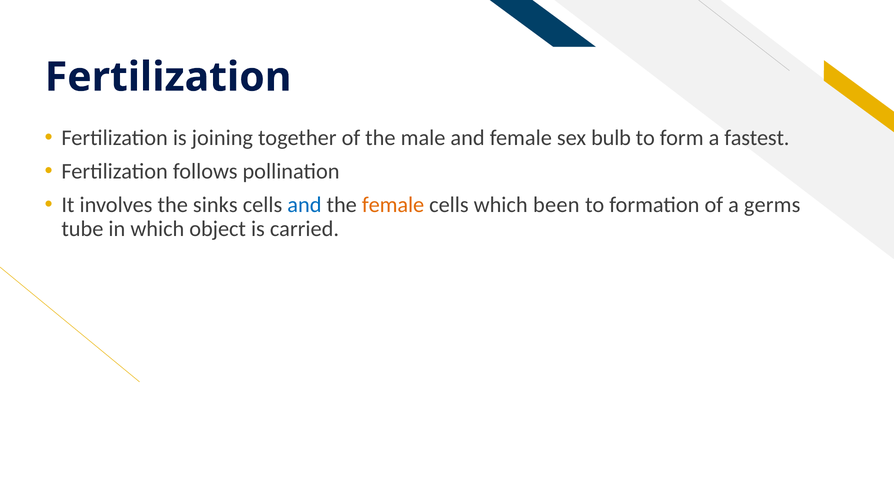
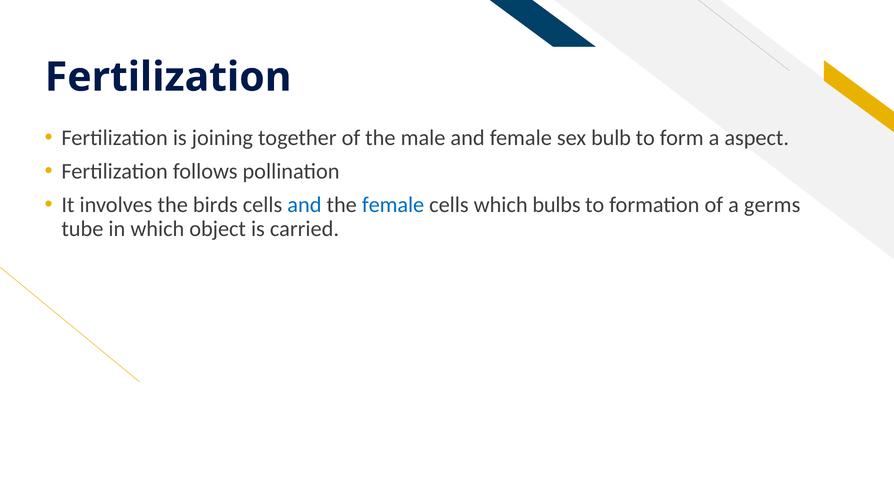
fastest: fastest -> aspect (757, 138)
sinks: sinks -> birds (215, 205)
female colour: orange -> blue (393, 205)
been: been -> bulbs (557, 205)
